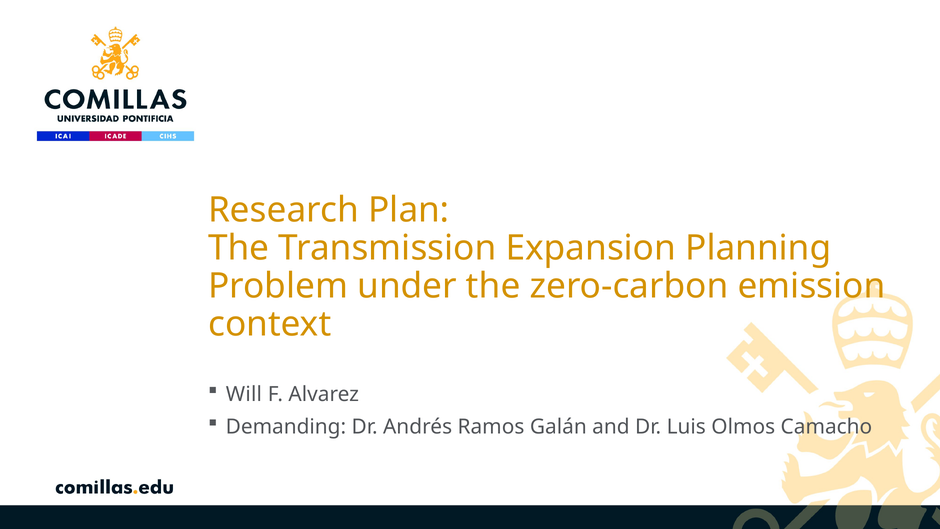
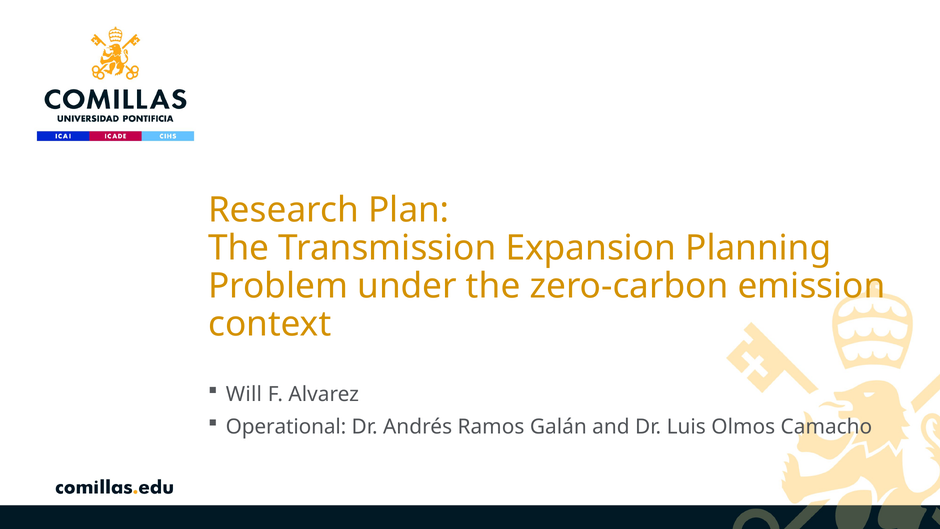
Demanding: Demanding -> Operational (286, 426)
